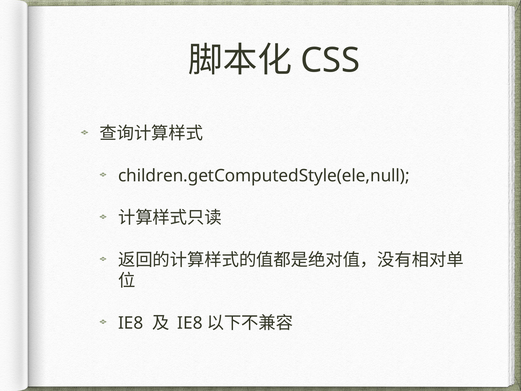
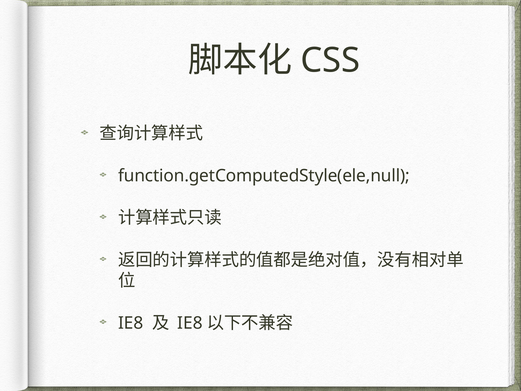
children.getComputedStyle(ele,null: children.getComputedStyle(ele,null -> function.getComputedStyle(ele,null (264, 176)
